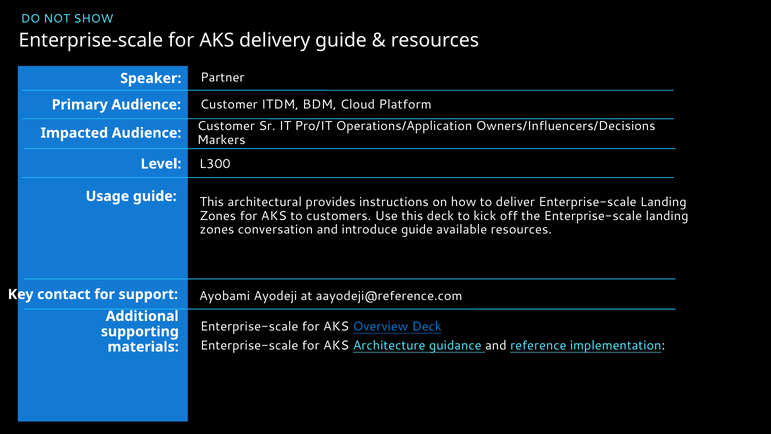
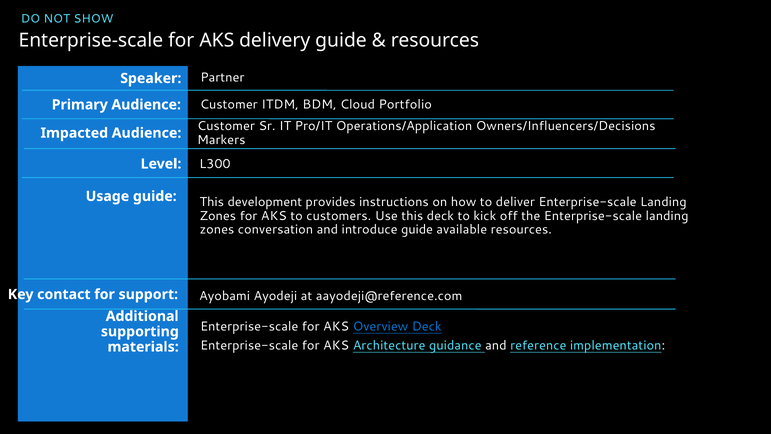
Platform: Platform -> Portfolio (405, 105)
architectural: architectural -> development (265, 202)
